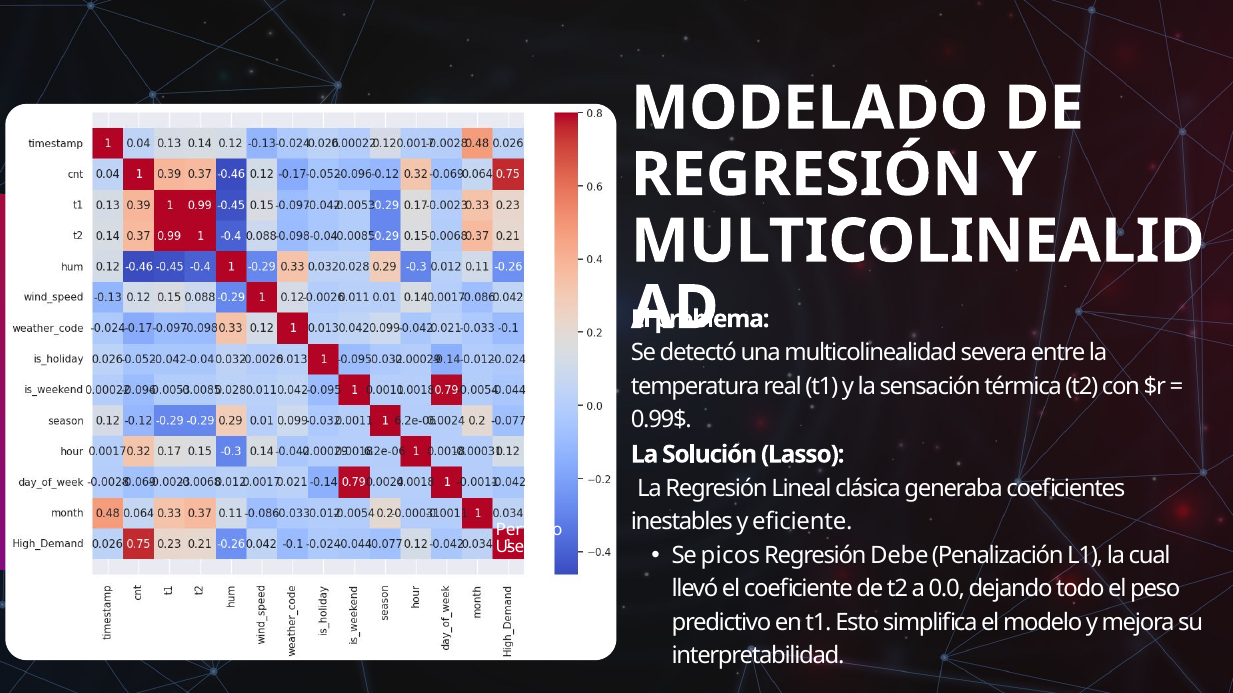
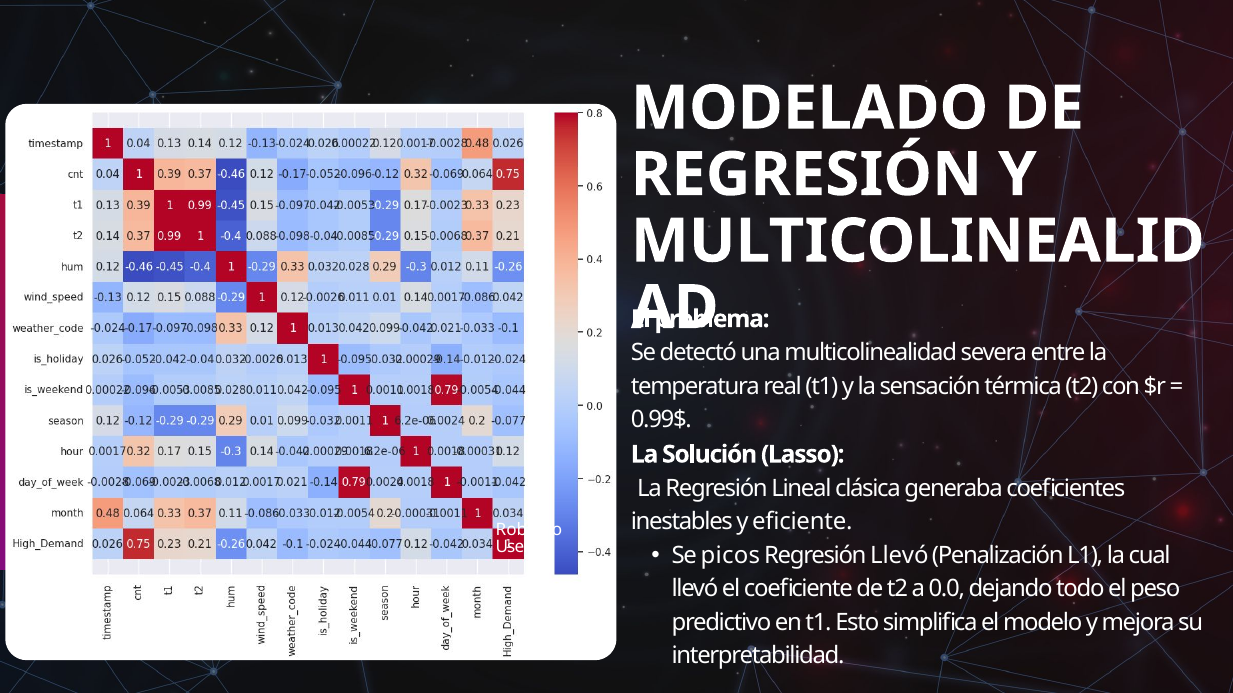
Perfecto: Perfecto -> Robusto (529, 531)
Regresión Debe: Debe -> Llevó (899, 556)
